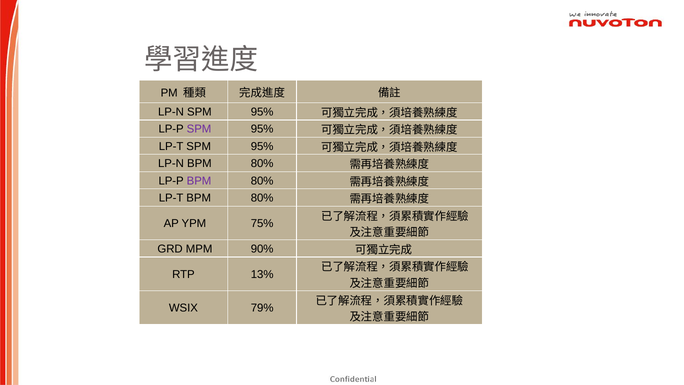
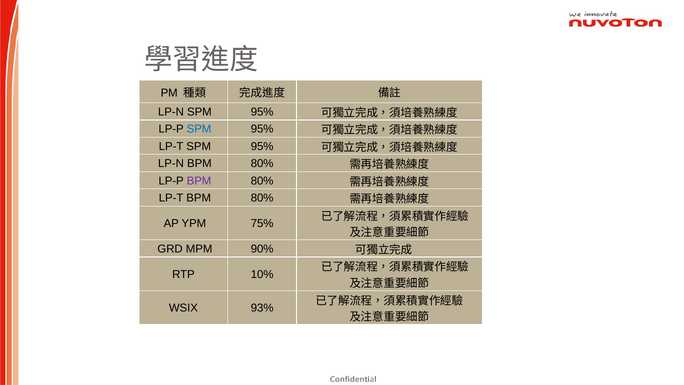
SPM colour: purple -> blue (199, 129)
13%: 13% -> 10% (262, 274)
79%: 79% -> 93% (262, 308)
